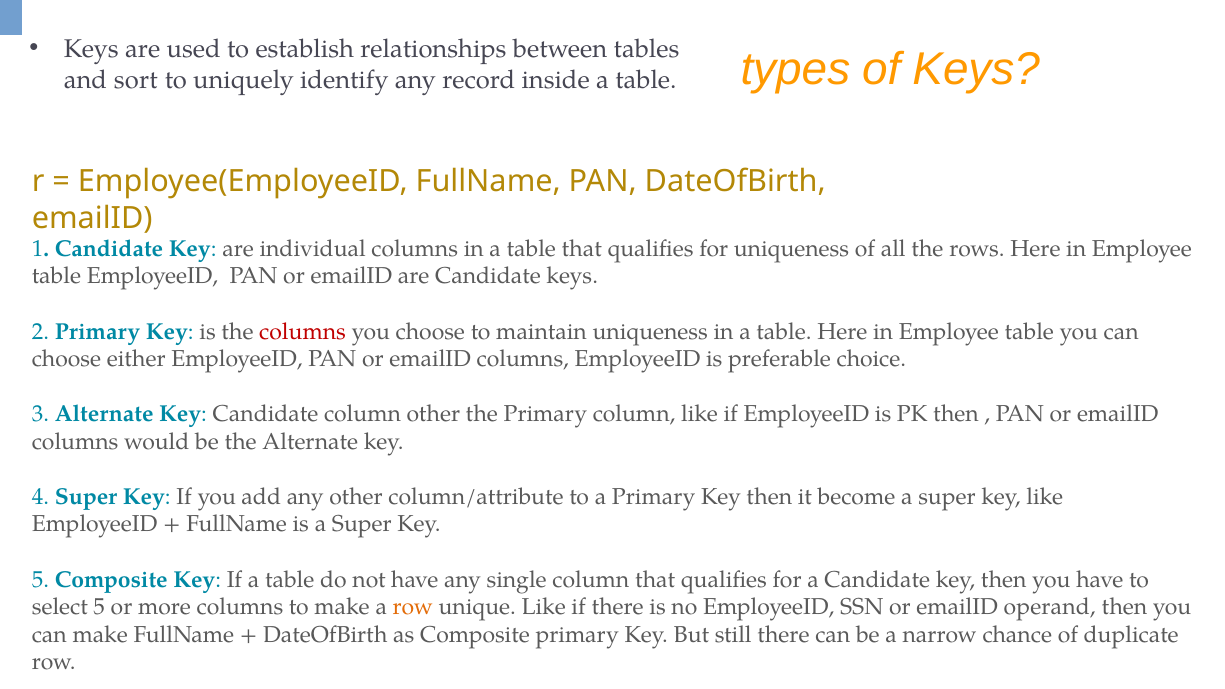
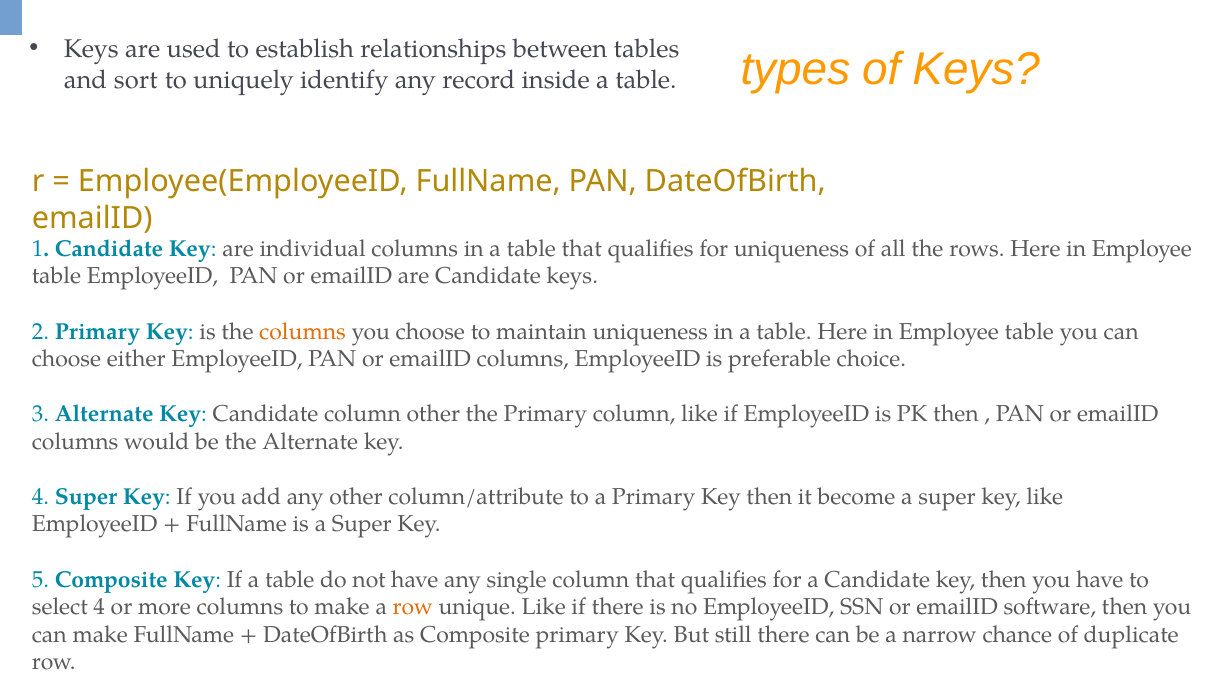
columns colour: red -> orange (303, 331)
select 5: 5 -> 4 (99, 607)
operand: operand -> software (1050, 607)
